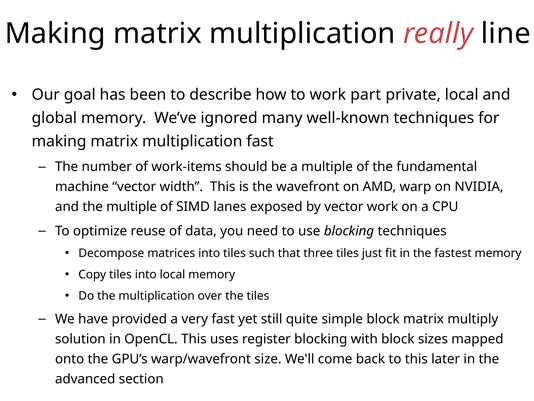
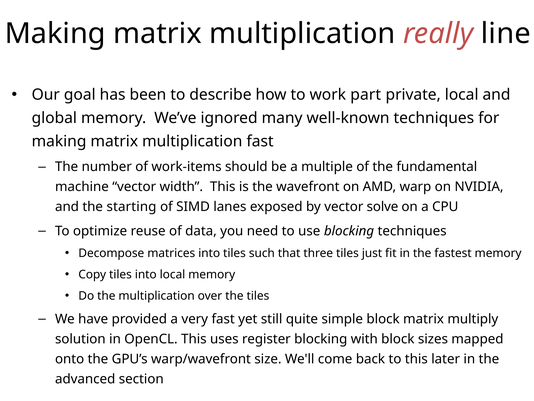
the multiple: multiple -> starting (131, 207)
vector work: work -> solve (382, 207)
